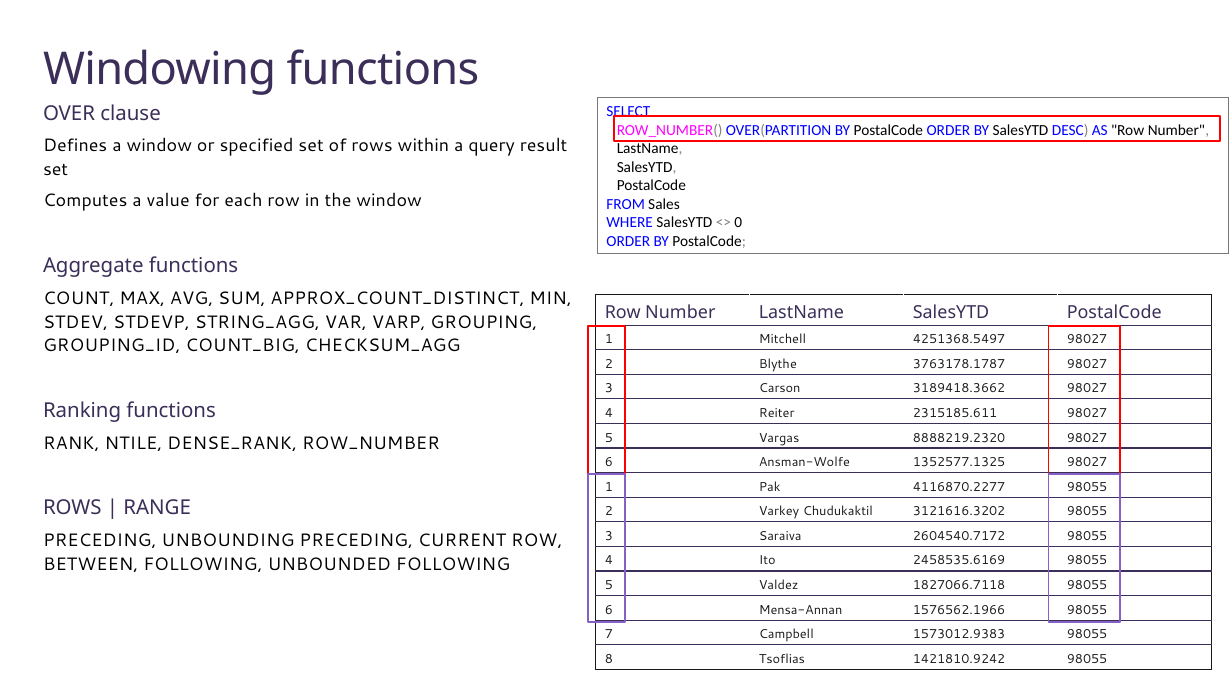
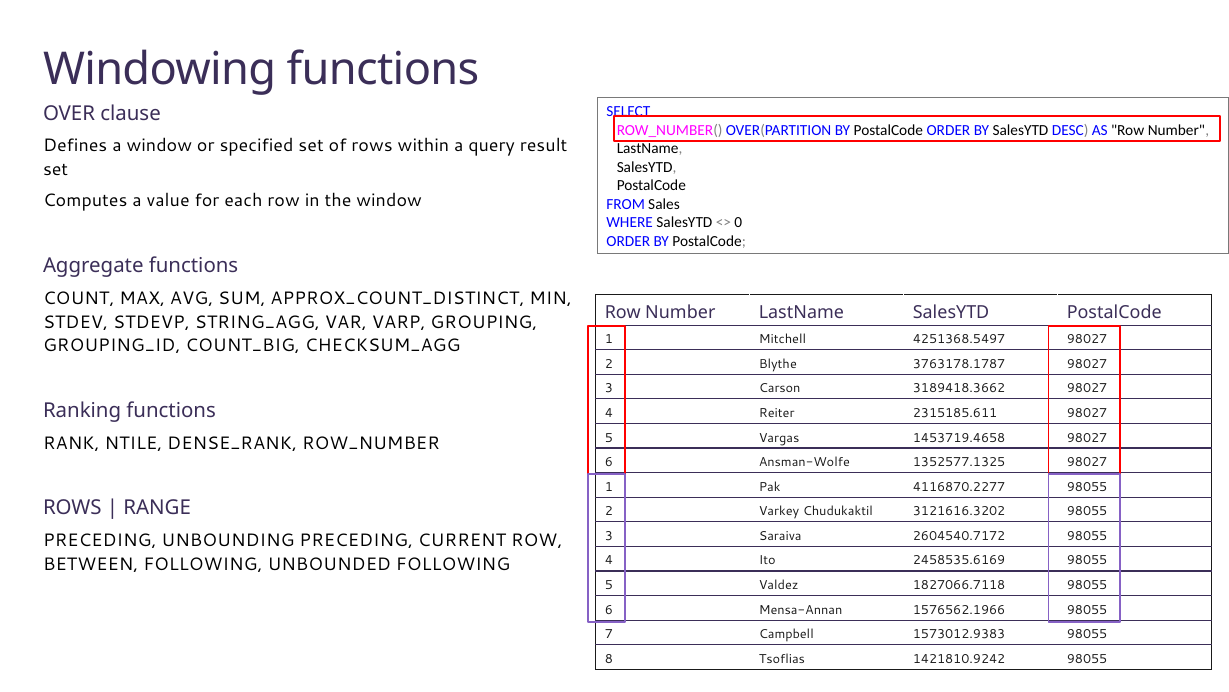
8888219.2320: 8888219.2320 -> 1453719.4658 (959, 437)
